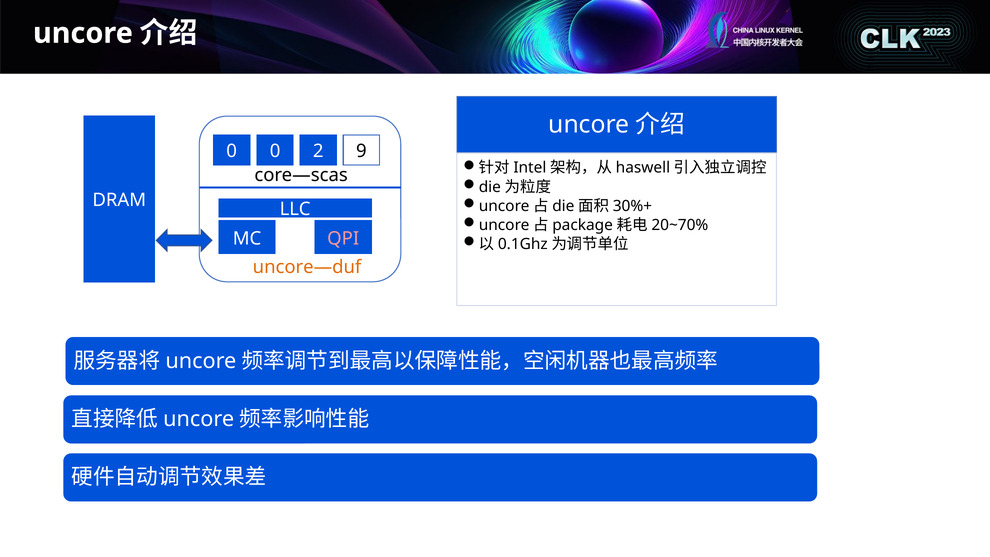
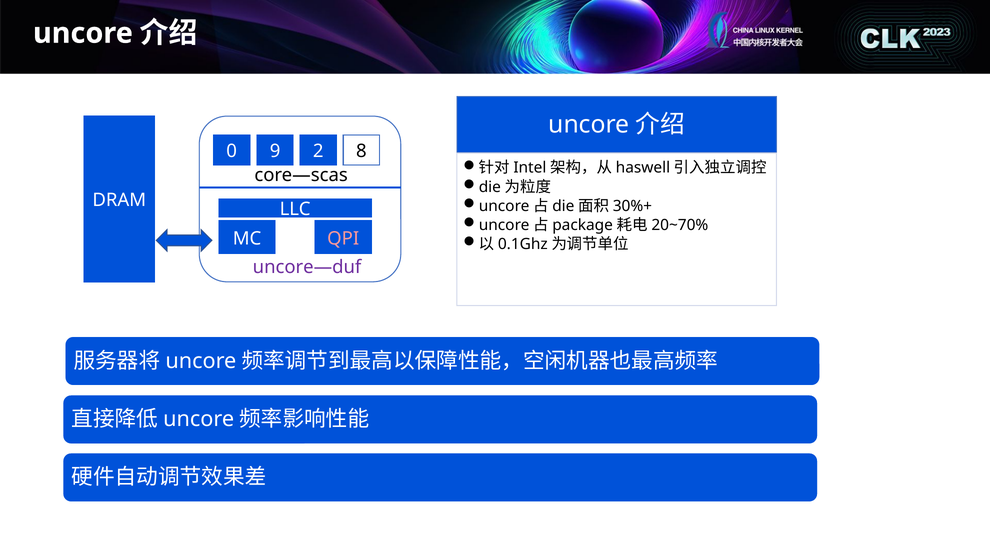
0 0: 0 -> 9 (275, 151)
9: 9 -> 8 (361, 151)
uncore—duf colour: orange -> purple (307, 267)
